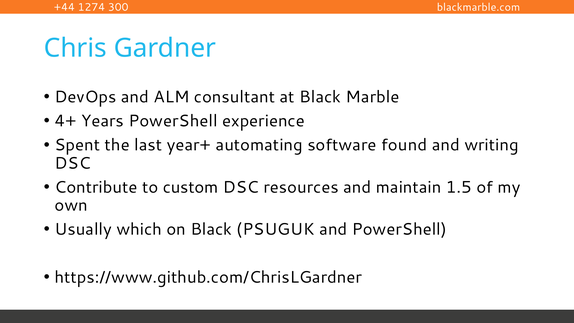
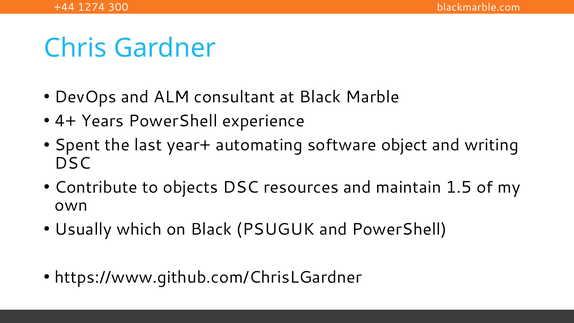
found: found -> object (404, 145)
custom: custom -> objects (191, 187)
